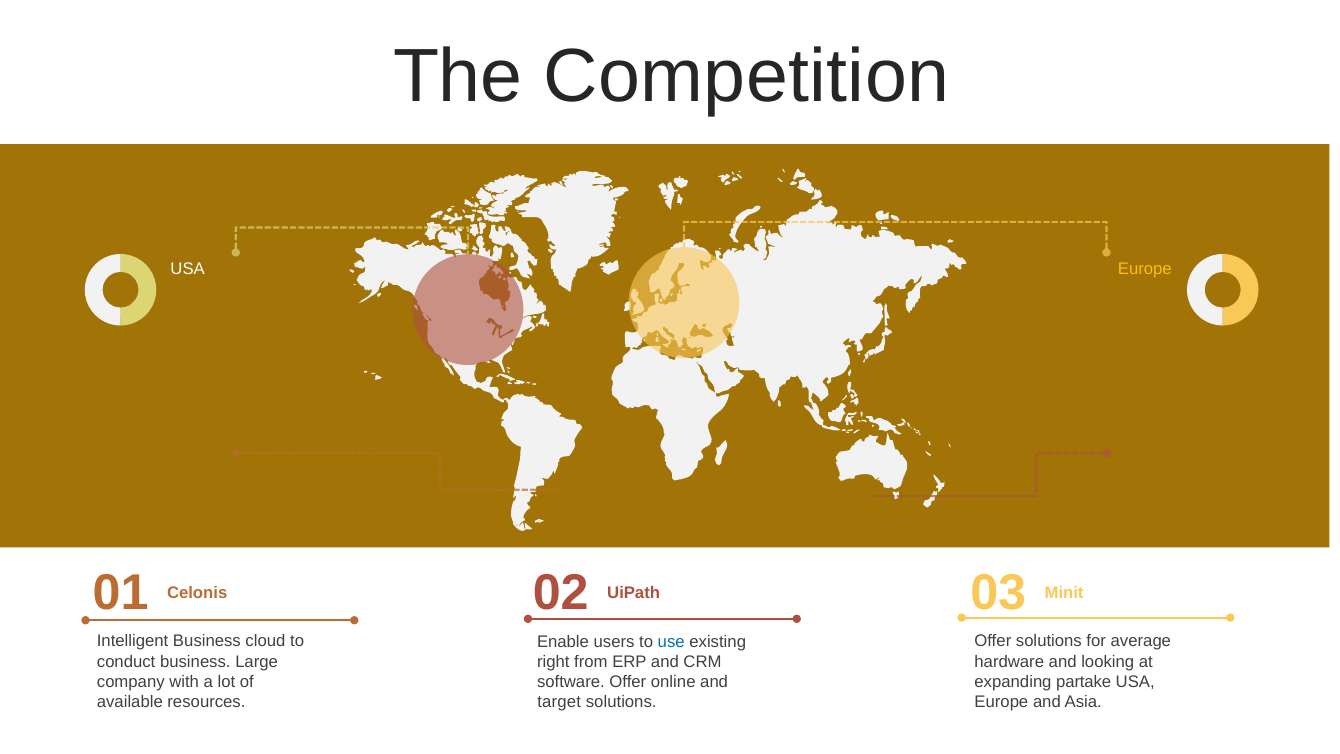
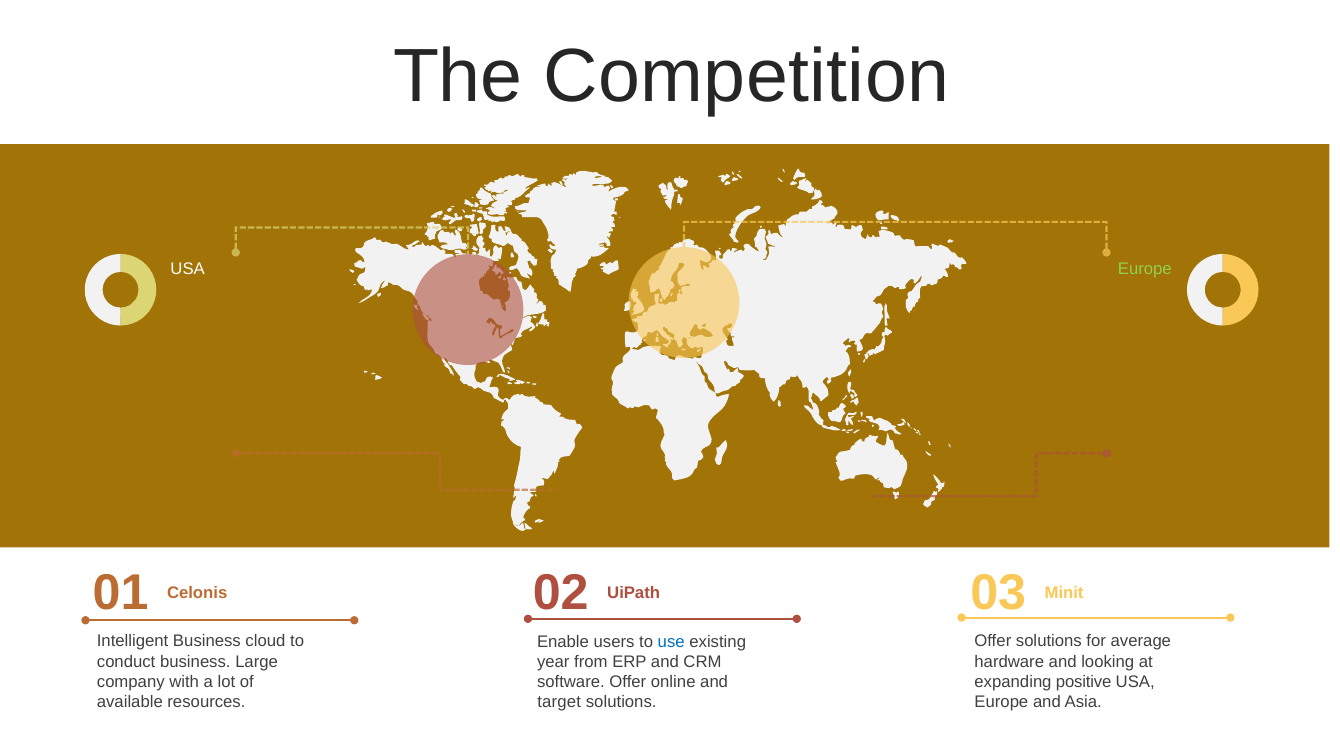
Europe colour: yellow -> light green (1145, 268)
right: right -> year (553, 662)
partake: partake -> positive (1084, 681)
